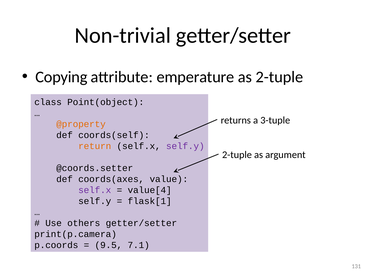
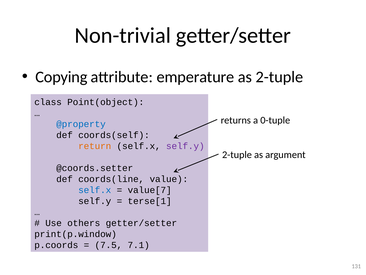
3-tuple: 3-tuple -> 0-tuple (275, 120)
@property colour: orange -> blue (81, 124)
coords(axes: coords(axes -> coords(line (111, 179)
self.x colour: purple -> blue (95, 190)
value[4: value[4 -> value[7 (150, 190)
flask[1: flask[1 -> terse[1 (150, 201)
print(p.camera: print(p.camera -> print(p.window (76, 234)
9.5: 9.5 -> 7.5 (108, 245)
